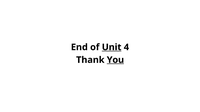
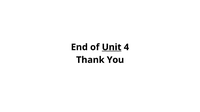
You underline: present -> none (115, 60)
